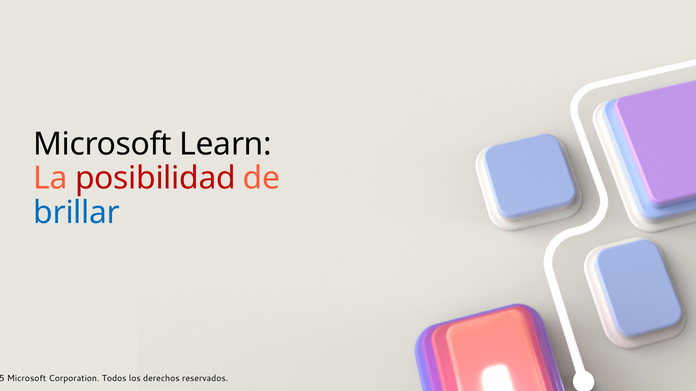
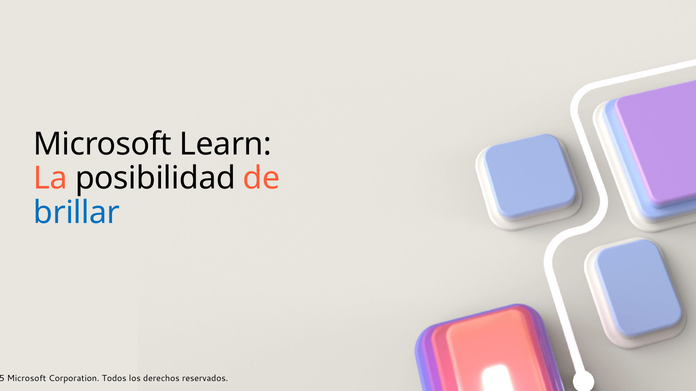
posibilidad colour: red -> black (155, 179)
